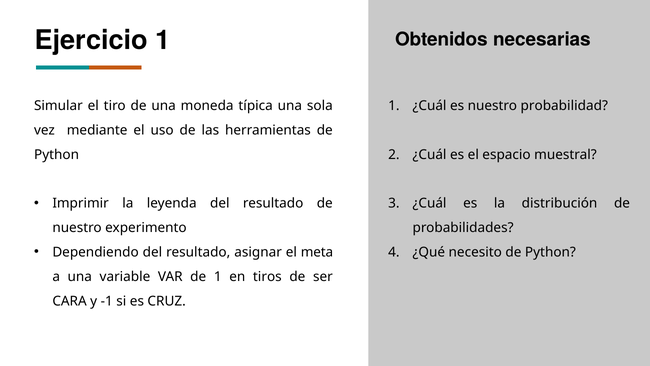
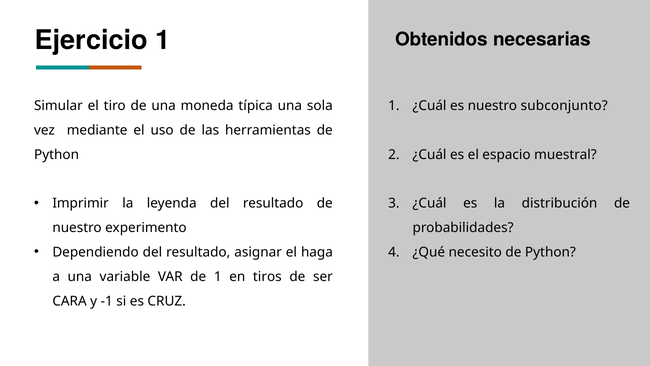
probabilidad: probabilidad -> subconjunto (564, 106)
meta: meta -> haga (317, 252)
